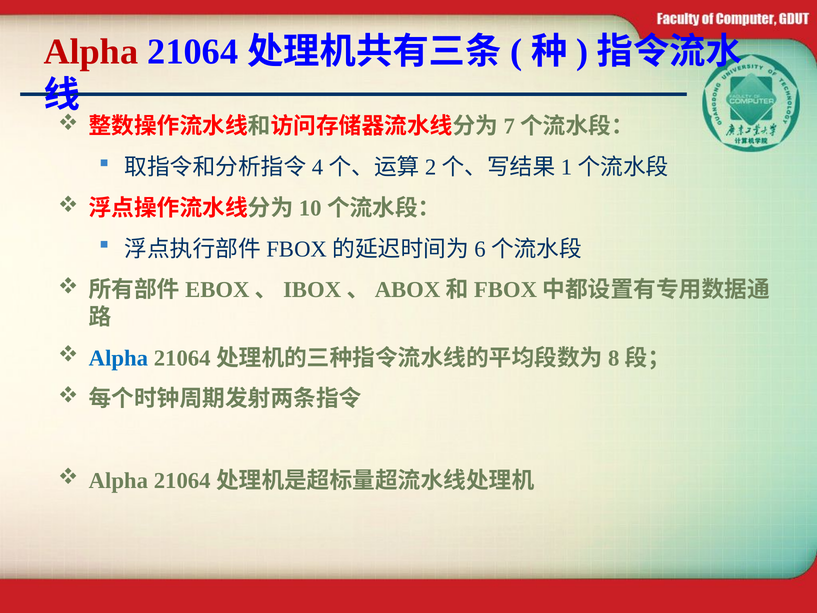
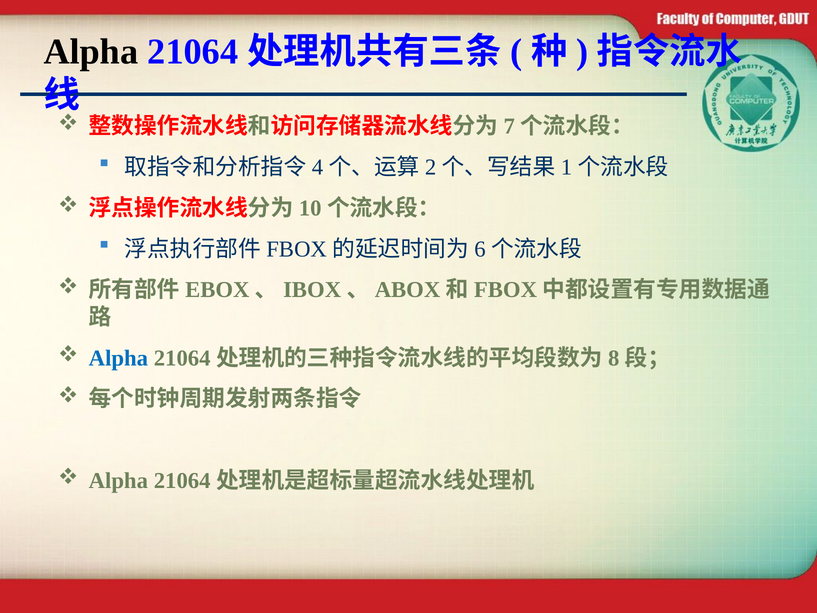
Alpha colour: red -> black (91, 52)
